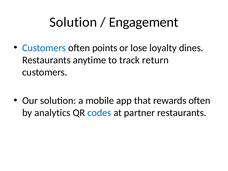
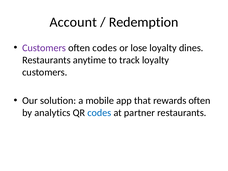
Solution: Solution -> Account (73, 22)
Engagement: Engagement -> Redemption (144, 22)
Customers colour: blue -> purple (44, 48)
often points: points -> codes (105, 48)
track return: return -> loyalty (156, 60)
